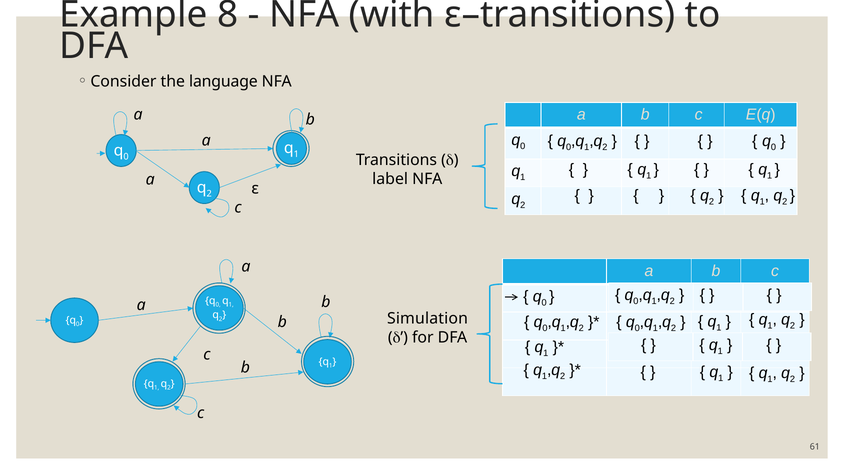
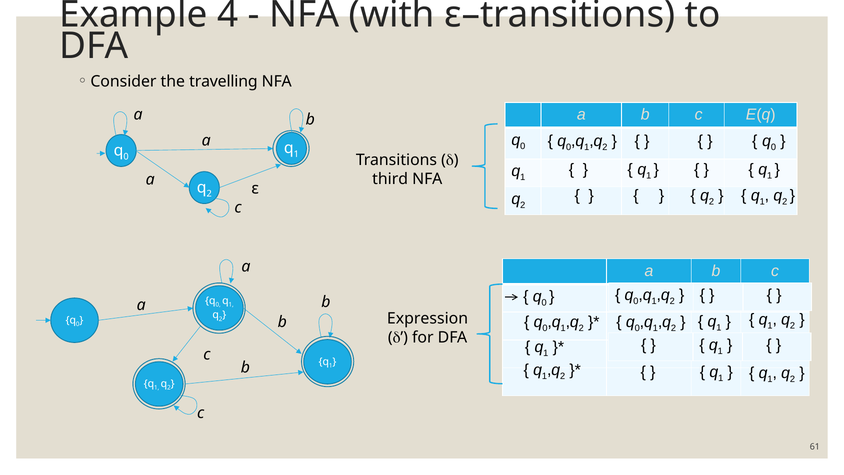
8: 8 -> 4 (228, 14)
language: language -> travelling (223, 81)
label: label -> third (390, 179)
Simulation: Simulation -> Expression (428, 319)
